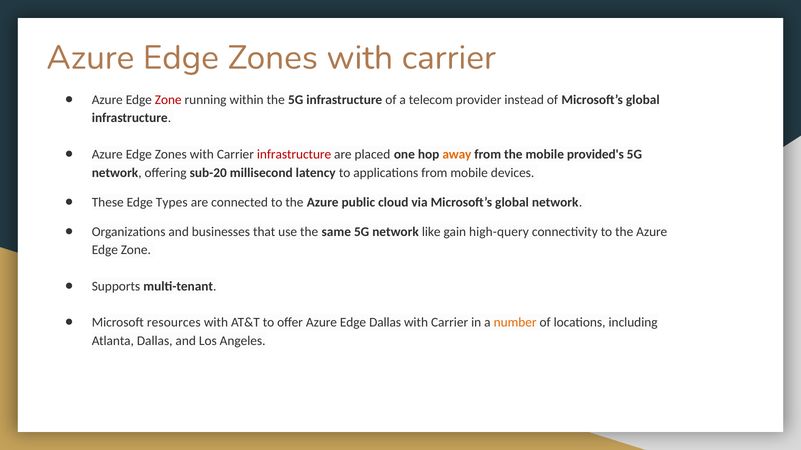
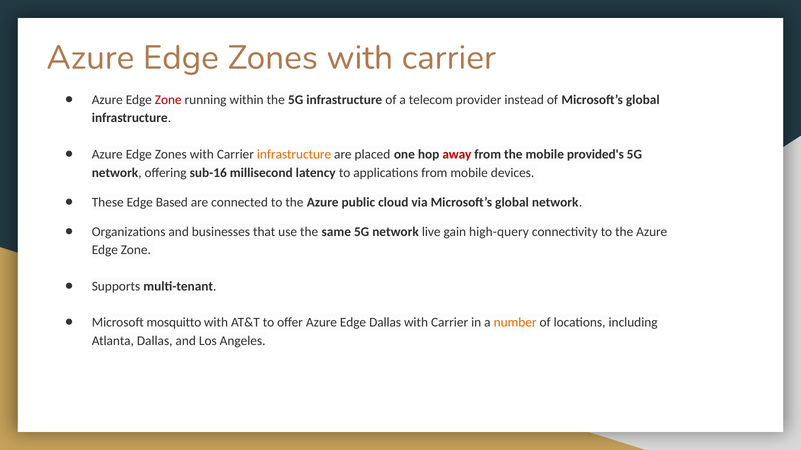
infrastructure colour: red -> orange (294, 154)
away colour: orange -> red (457, 154)
sub-20: sub-20 -> sub-16 (208, 173)
Types: Types -> Based (172, 202)
like: like -> live (431, 232)
resources: resources -> mosquitto (174, 323)
